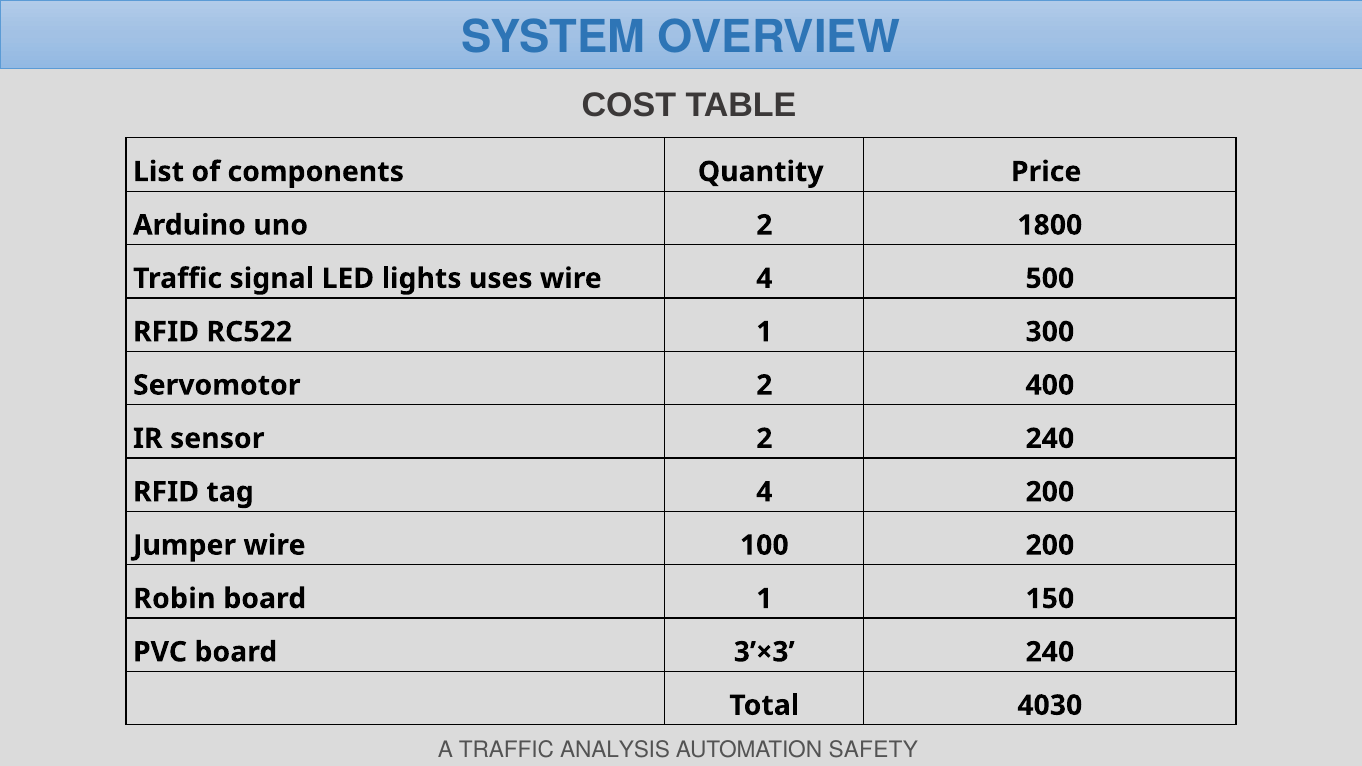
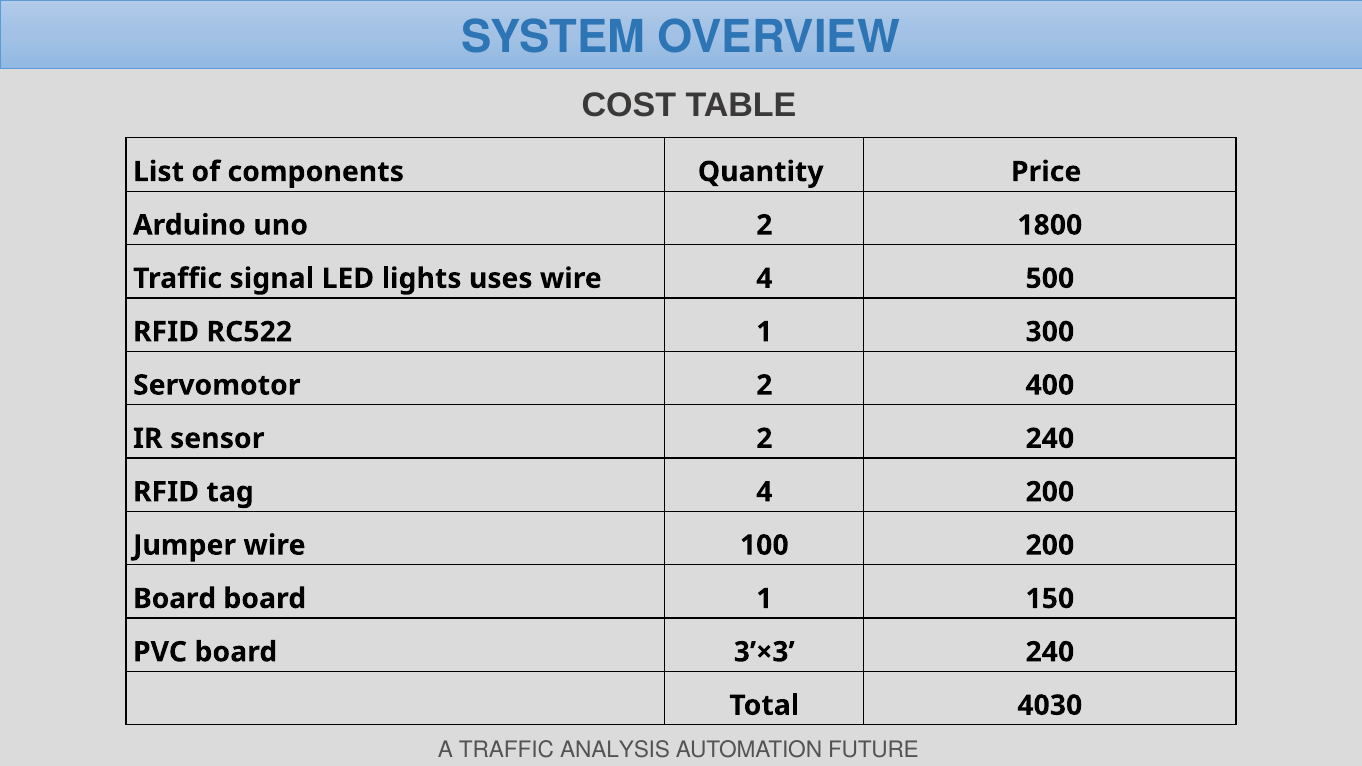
Robin: Robin -> Board (175, 599)
SAFETY: SAFETY -> FUTURE (873, 750)
